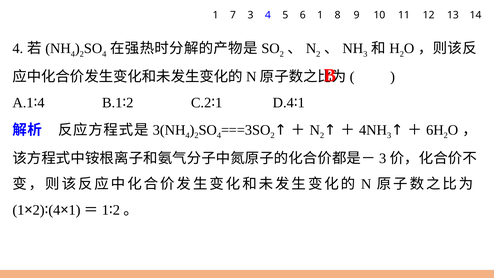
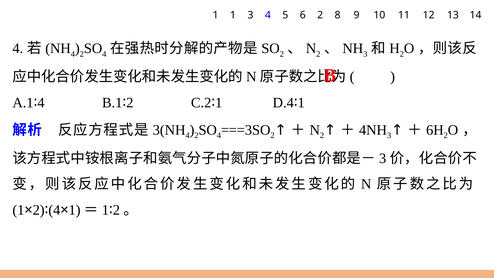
1 7: 7 -> 1 (233, 15)
6 1: 1 -> 2 (320, 15)
